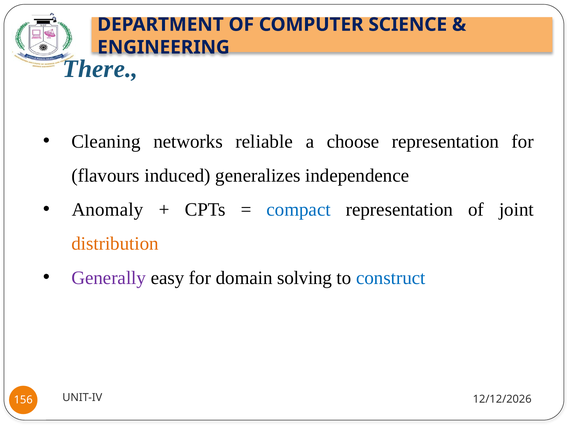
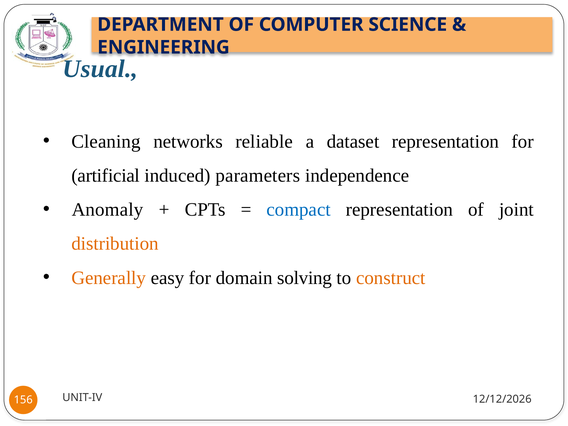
There: There -> Usual (100, 69)
choose: choose -> dataset (353, 141)
flavours: flavours -> artificial (106, 176)
generalizes: generalizes -> parameters (258, 176)
Generally colour: purple -> orange (109, 278)
construct colour: blue -> orange (391, 278)
